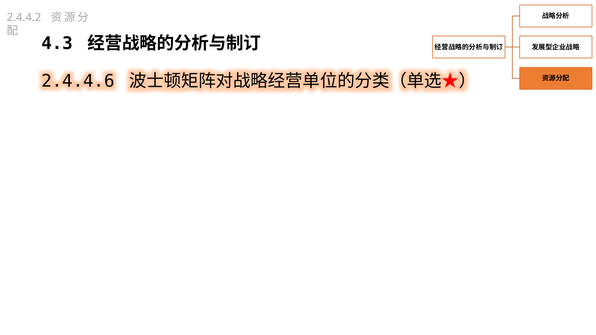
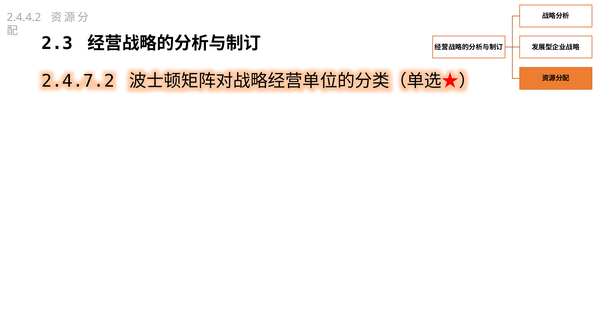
4.3: 4.3 -> 2.3 (57, 44)
2.4.4.6: 2.4.4.6 -> 2.4.7.2 (78, 81)
